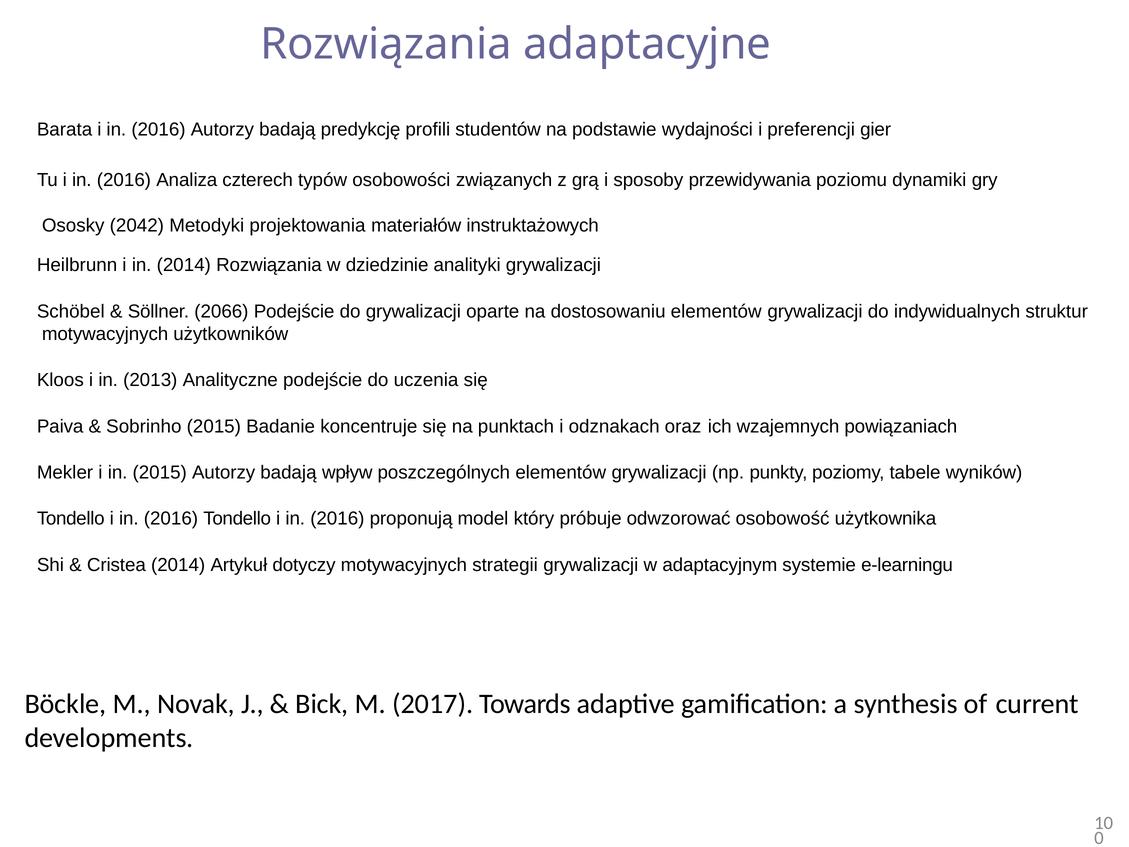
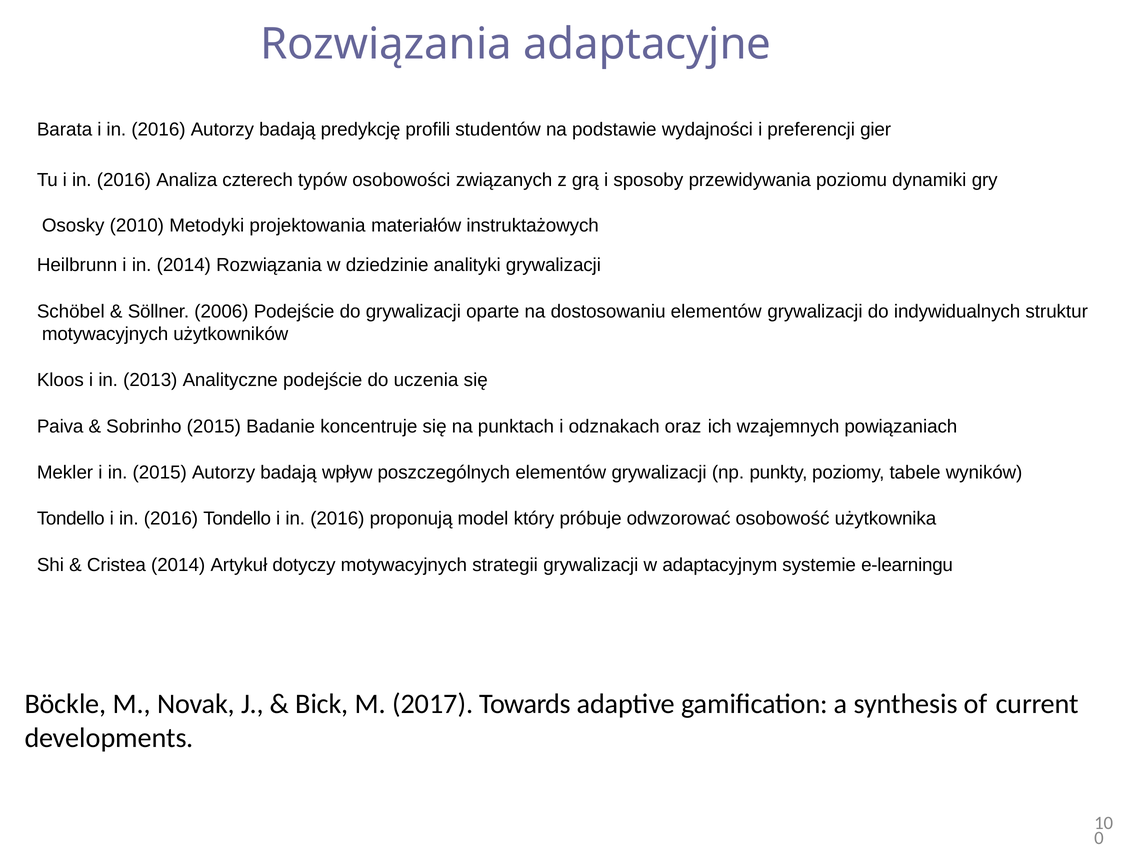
2042: 2042 -> 2010 (137, 225)
2066: 2066 -> 2006 (221, 311)
